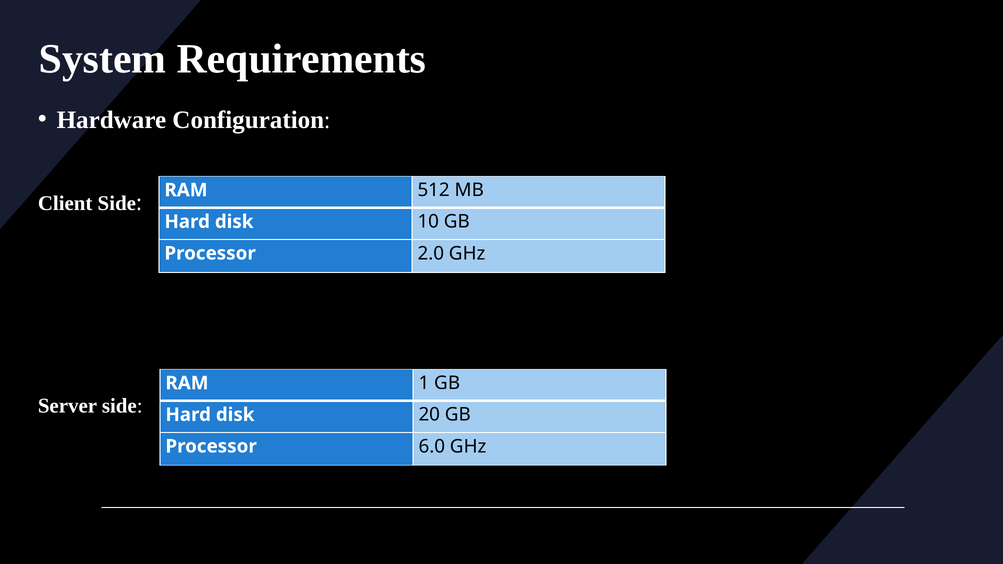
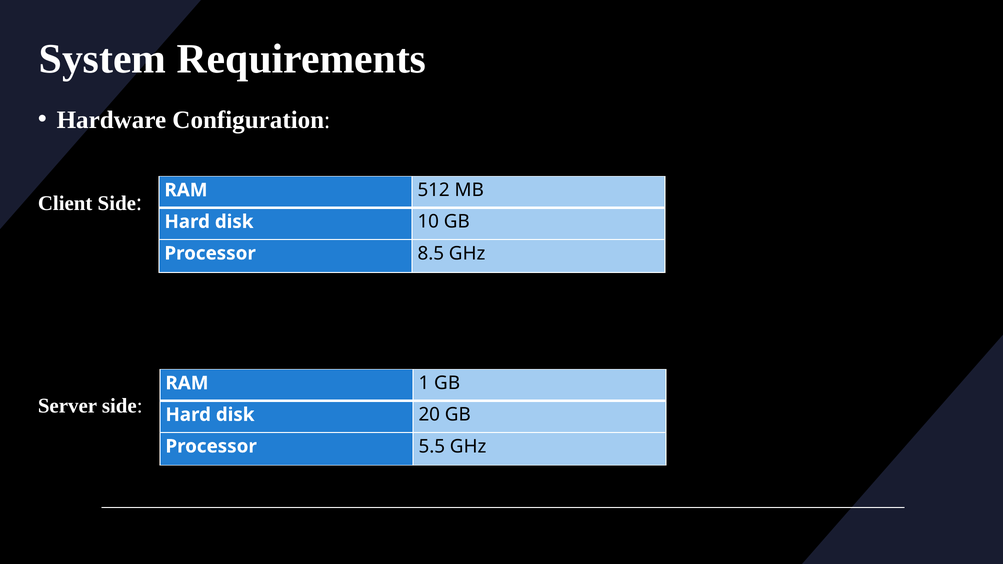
2.0: 2.0 -> 8.5 (431, 253)
6.0: 6.0 -> 5.5 (432, 446)
